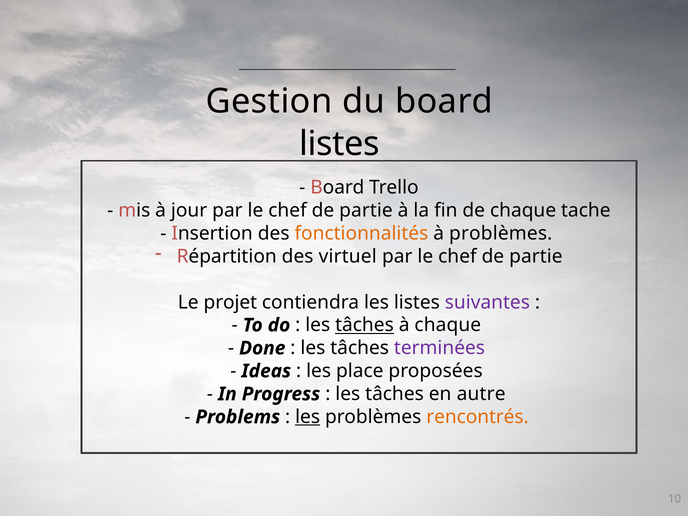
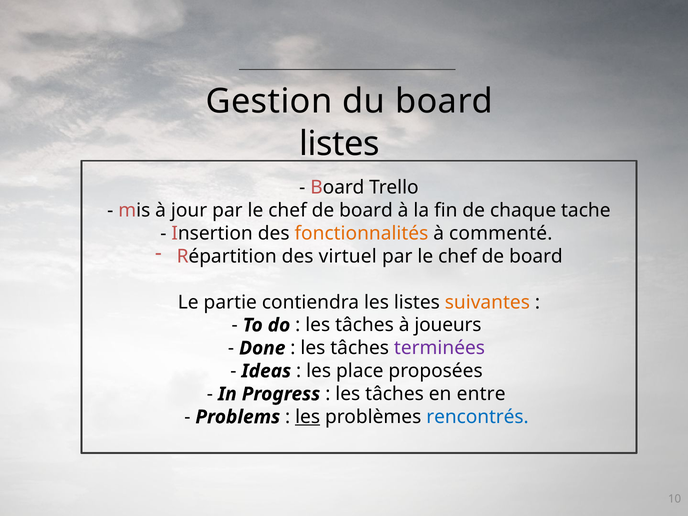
partie: partie -> board (366, 210)
à problèmes: problèmes -> commenté (501, 233)
partie: partie -> board (536, 256)
projet: projet -> partie (230, 302)
suivantes colour: purple -> orange (487, 302)
tâches underline: present -> none (364, 325)
à chaque: chaque -> joueurs (448, 325)
autre: autre -> entre (481, 394)
rencontrés colour: orange -> blue (477, 417)
